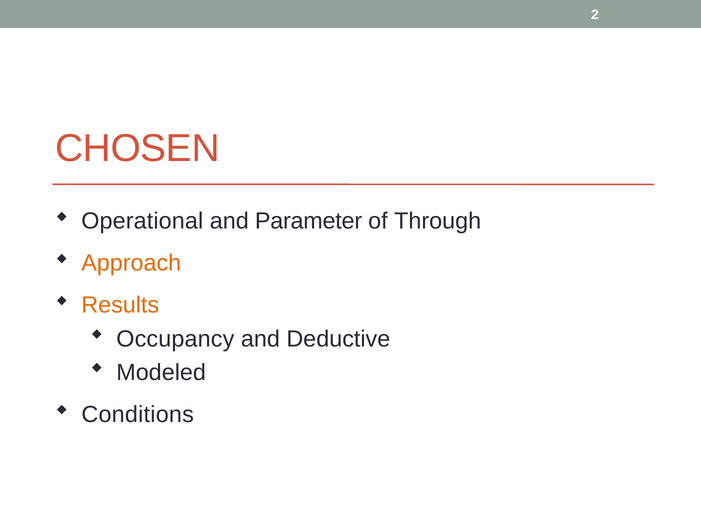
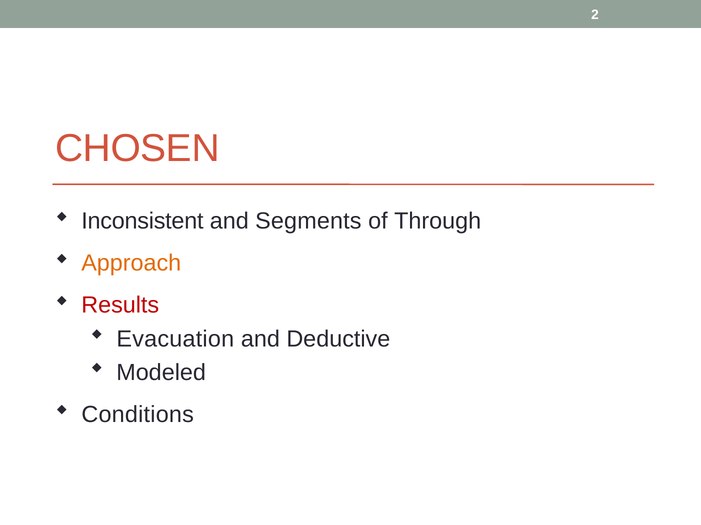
Operational: Operational -> Inconsistent (142, 222)
Parameter: Parameter -> Segments (308, 222)
Results colour: orange -> red (120, 306)
Occupancy: Occupancy -> Evacuation (175, 339)
